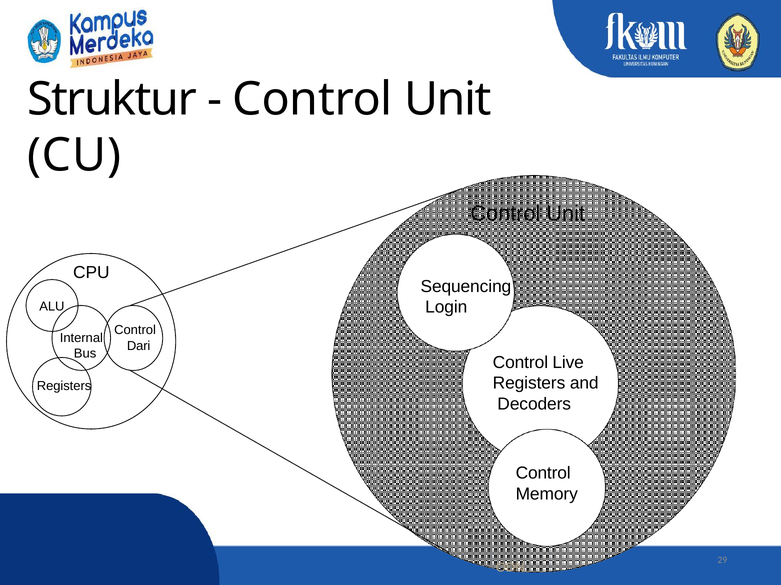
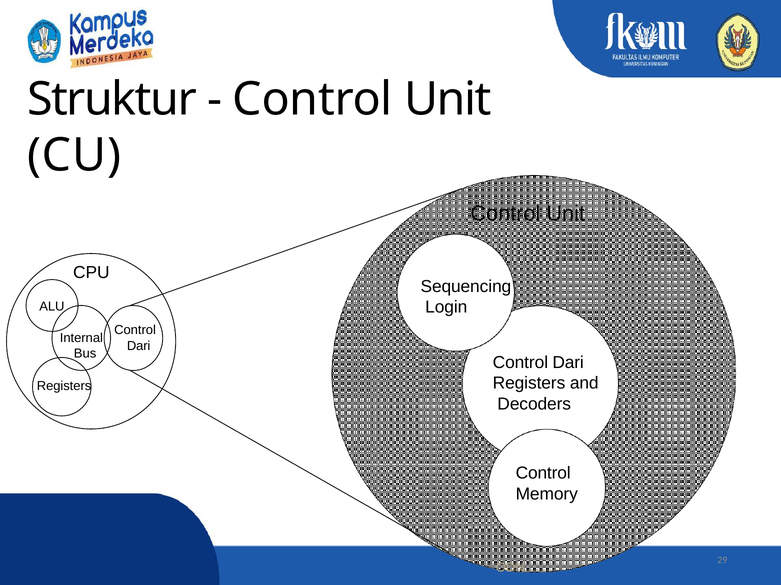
Live: Live -> Dari (568, 363)
